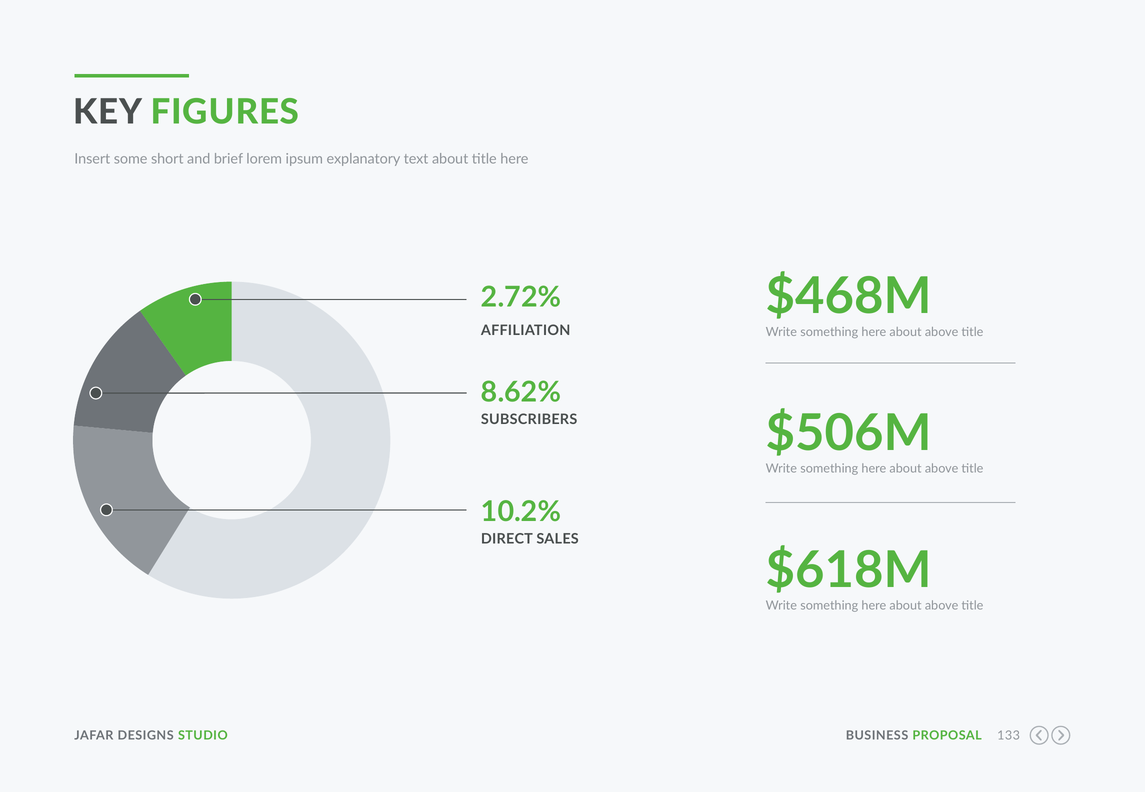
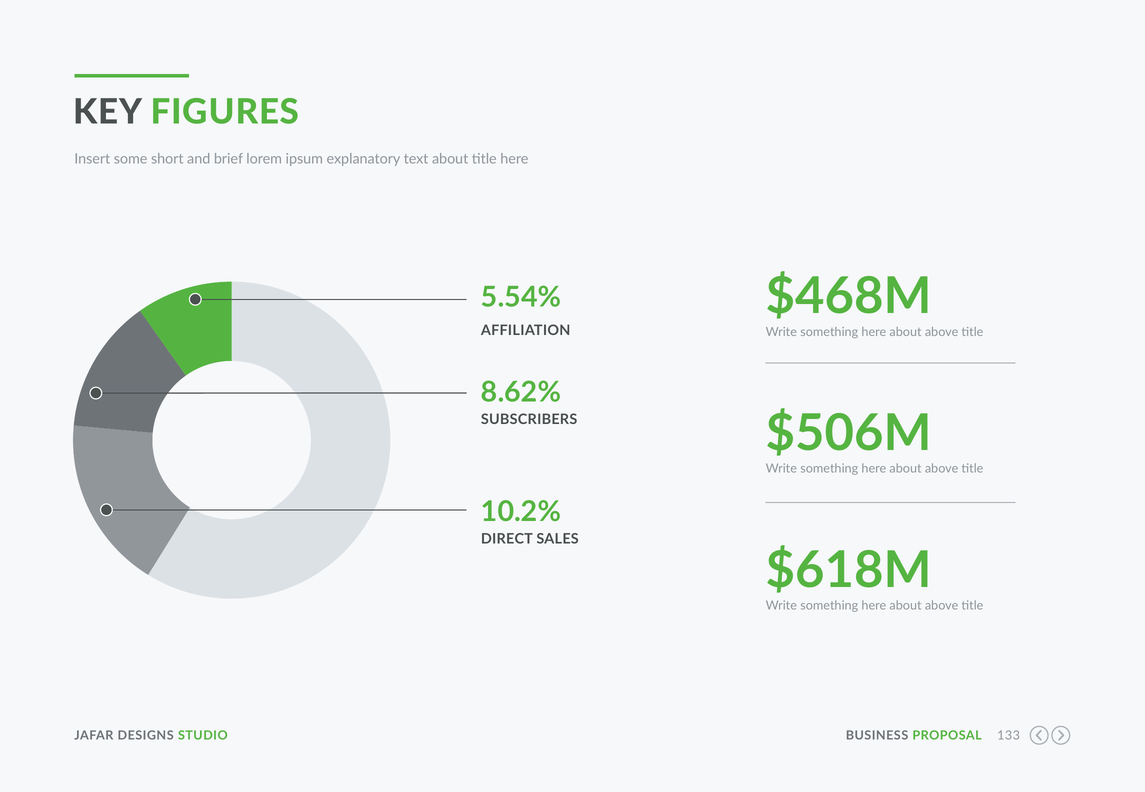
2.72%: 2.72% -> 5.54% (521, 298)
